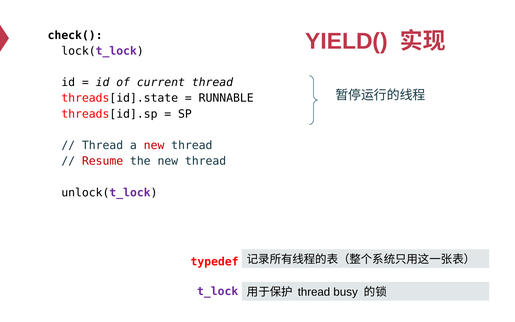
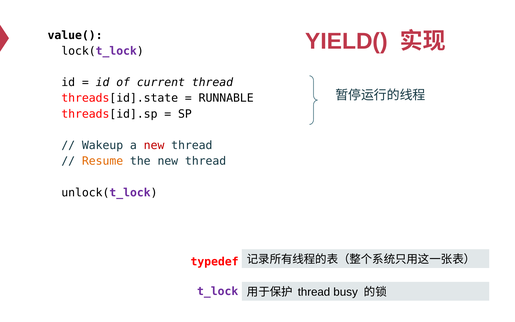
check(: check( -> value( (75, 35)
Thread: Thread -> Wakeup (103, 145)
Resume colour: red -> orange (103, 161)
